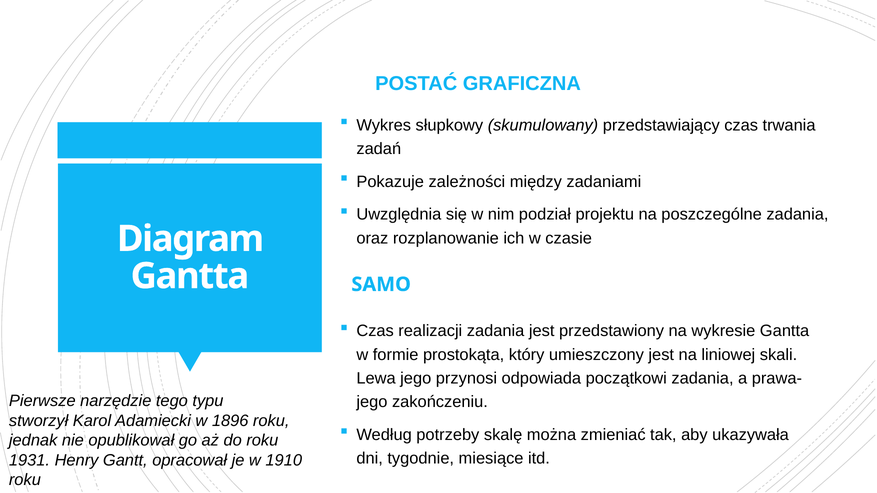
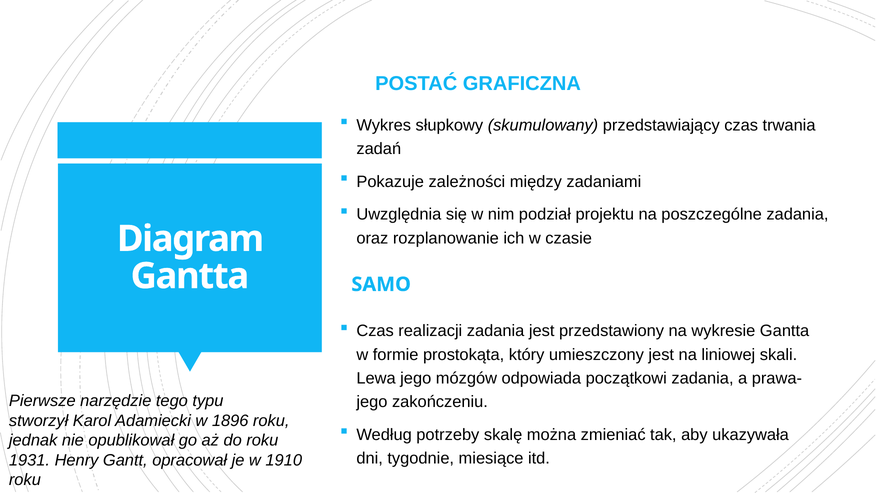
przynosi: przynosi -> mózgów (466, 379)
